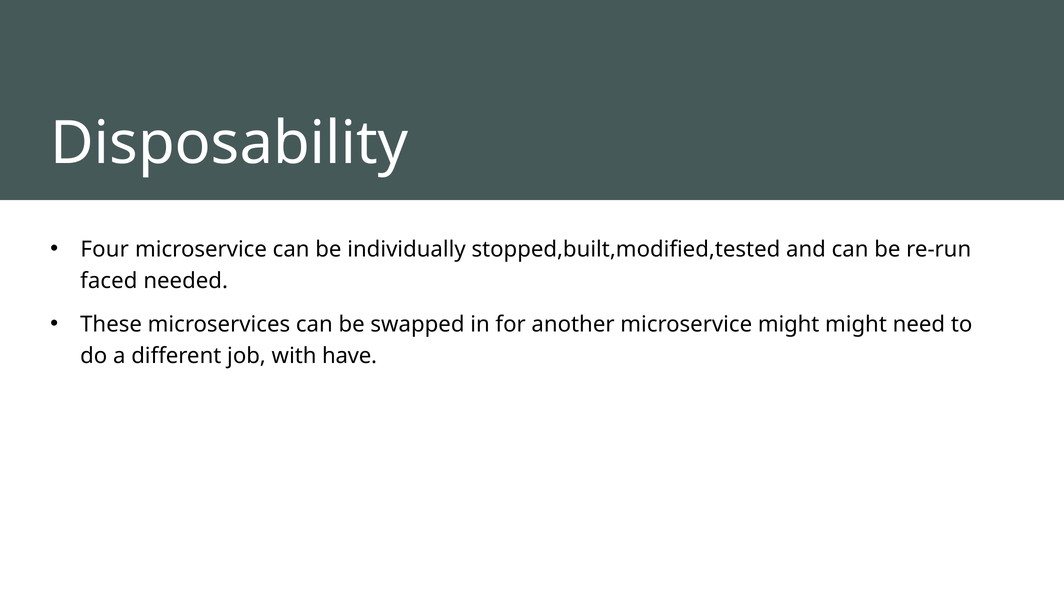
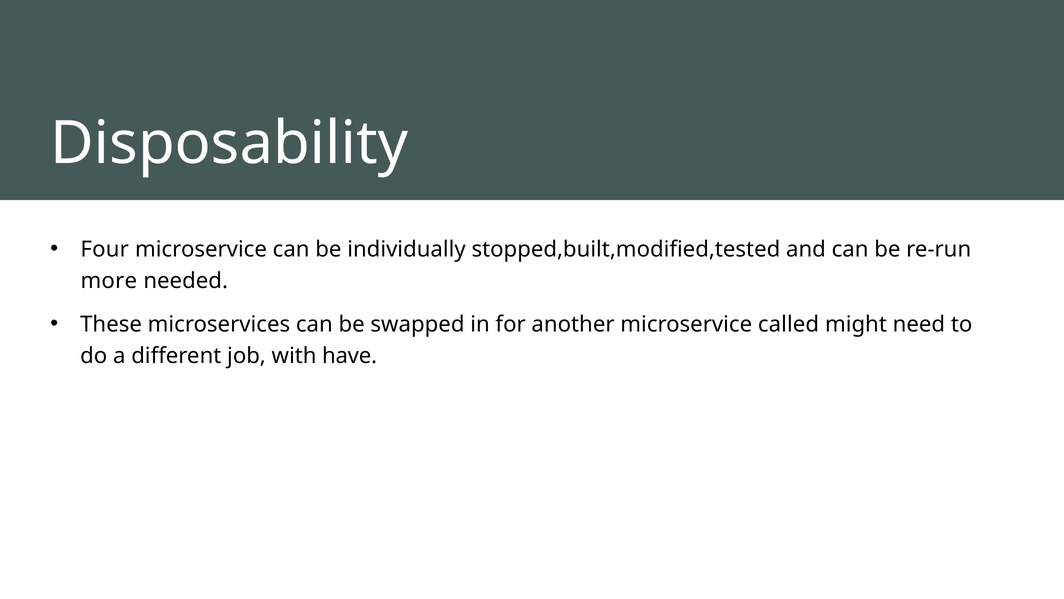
faced: faced -> more (109, 281)
microservice might: might -> called (789, 324)
